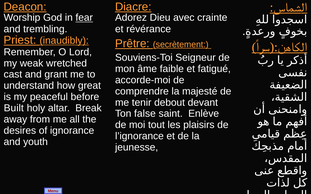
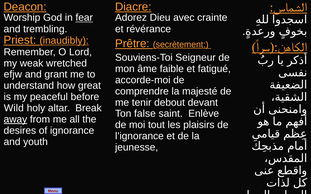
cast: cast -> efjw (13, 75)
Built: Built -> Wild (14, 108)
away underline: none -> present (15, 119)
